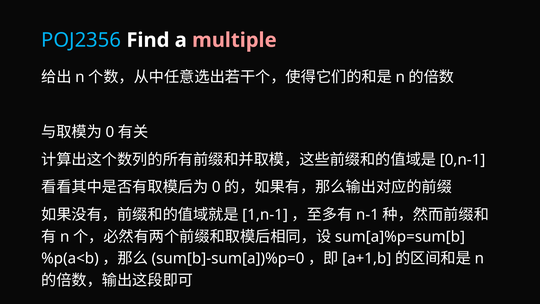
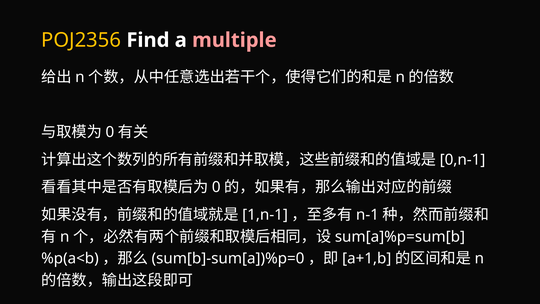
POJ2356 colour: light blue -> yellow (81, 40)
